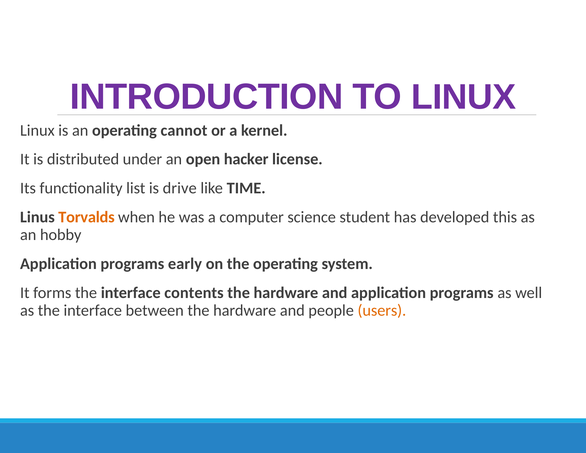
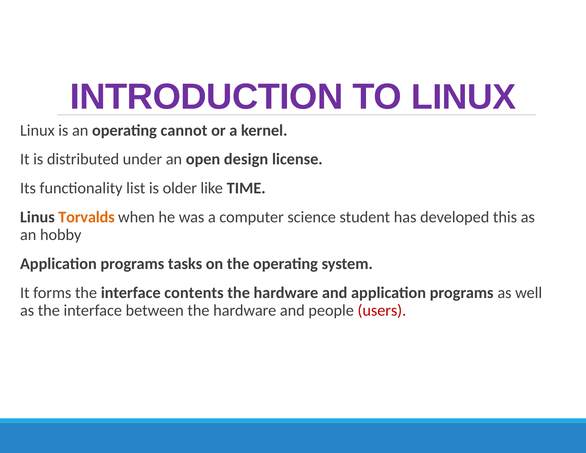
hacker: hacker -> design (246, 159)
drive: drive -> older (180, 188)
early: early -> tasks (185, 264)
users colour: orange -> red (382, 310)
